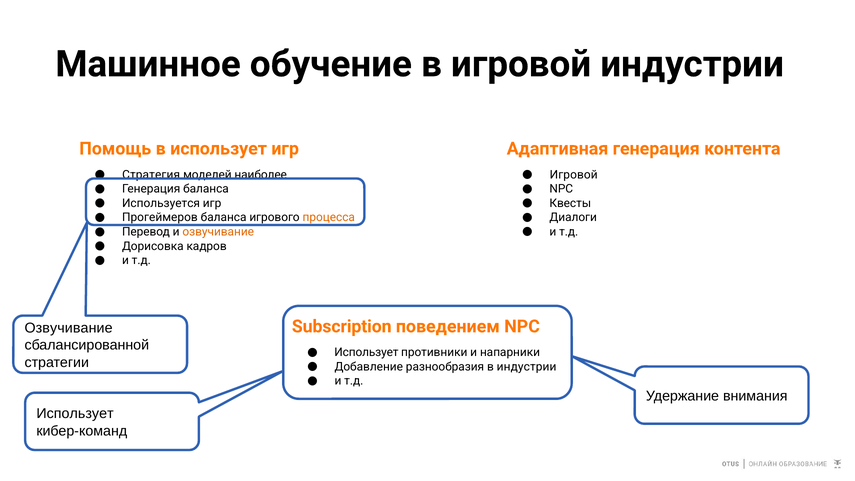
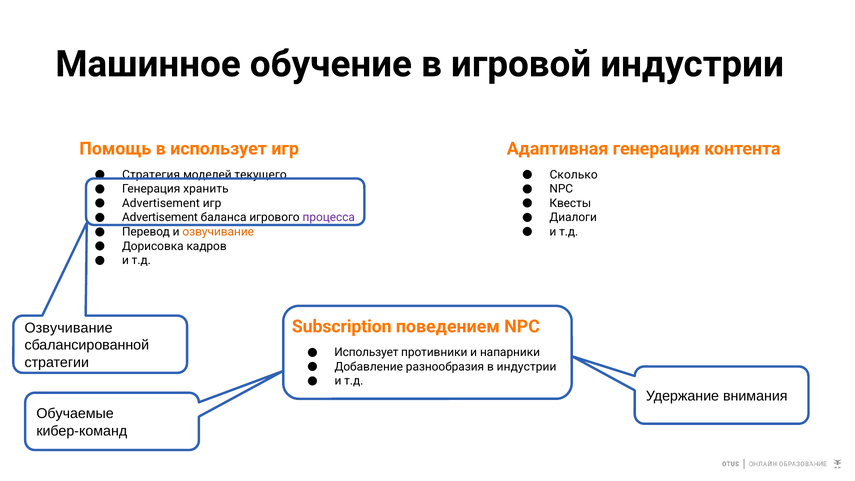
Игровой: Игровой -> Сколько (574, 175)
наиболее: наиболее -> текущего (261, 175)
Генерация баланса: баланса -> хранить (206, 189)
Используется: Используется -> Advertisement (161, 203)
Прогеймеров: Прогеймеров -> Advertisement (160, 218)
процесса colour: orange -> purple (329, 218)
Использует: Использует -> Обучаемые (75, 414)
